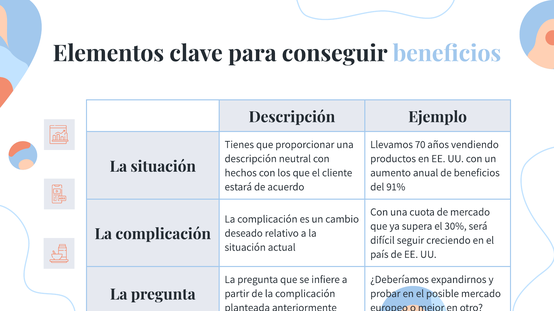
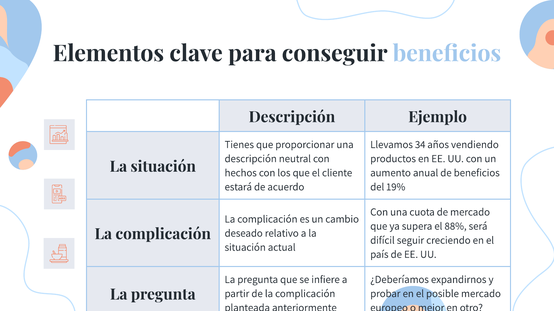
70: 70 -> 34 (420, 145)
91%: 91% -> 19% (396, 187)
30%: 30% -> 88% (456, 227)
